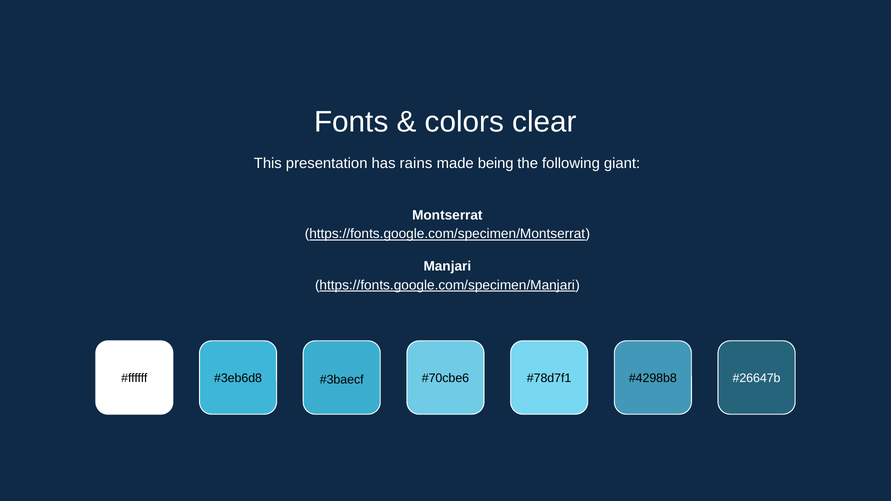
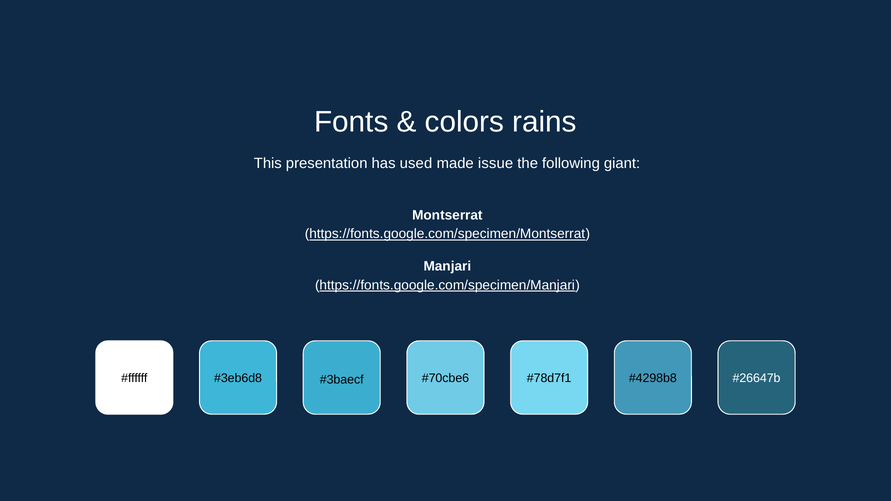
clear: clear -> rains (544, 122)
rains: rains -> used (416, 164)
being: being -> issue (496, 164)
